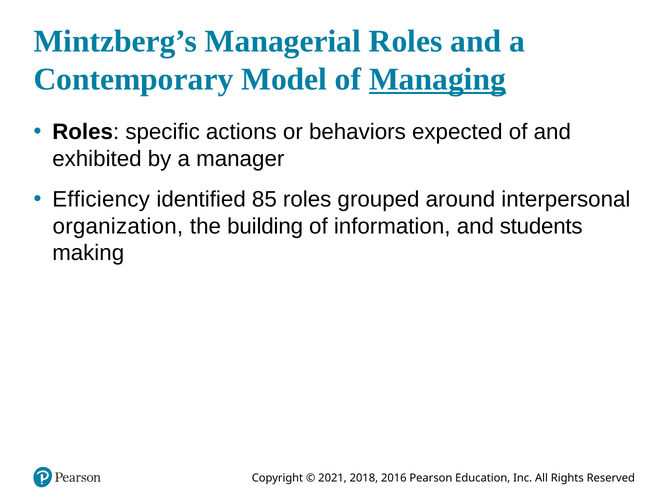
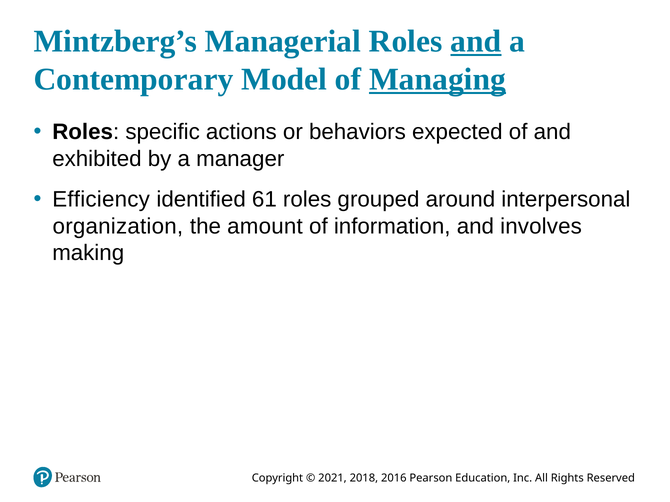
and underline: none -> present (476, 41)
85: 85 -> 61 (264, 200)
building: building -> amount (265, 227)
students: students -> involves (541, 227)
